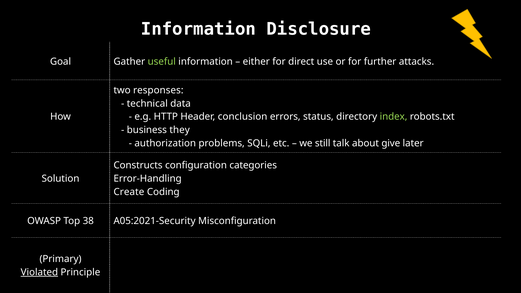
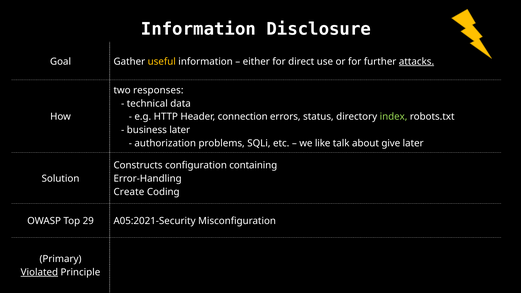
useful colour: light green -> yellow (162, 62)
attacks underline: none -> present (417, 62)
conclusion: conclusion -> connection (243, 117)
business they: they -> later (180, 130)
still: still -> like (323, 143)
categories: categories -> containing (253, 165)
38: 38 -> 29 (88, 221)
